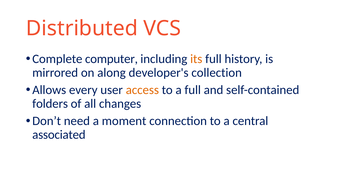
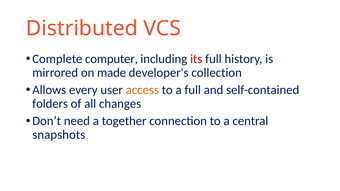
its colour: orange -> red (196, 59)
along: along -> made (112, 73)
moment: moment -> together (124, 121)
associated: associated -> snapshots (59, 135)
